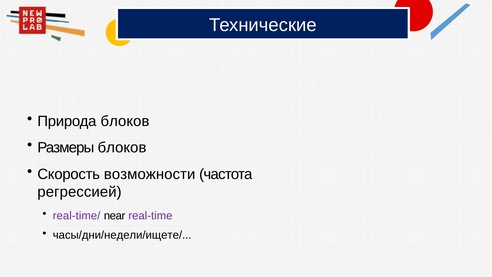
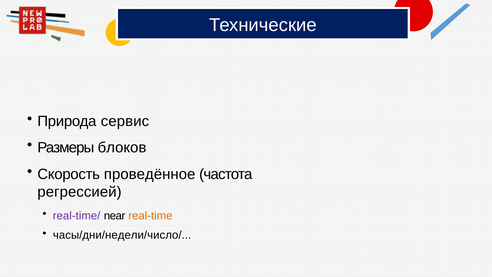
Природа блоков: блоков -> сервис (125, 121)
возможности: возможности -> проведённое (150, 174)
real-time colour: purple -> orange (150, 216)
часы/дни/недели/ищете/: часы/дни/недели/ищете/ -> часы/дни/недели/число/ (122, 235)
